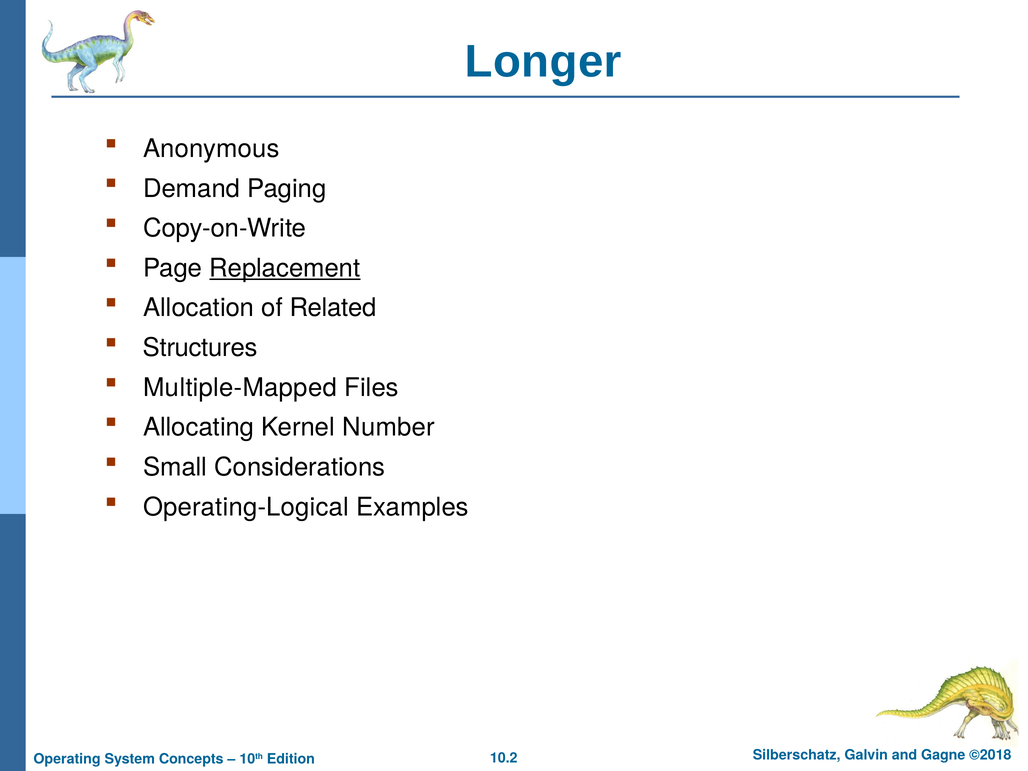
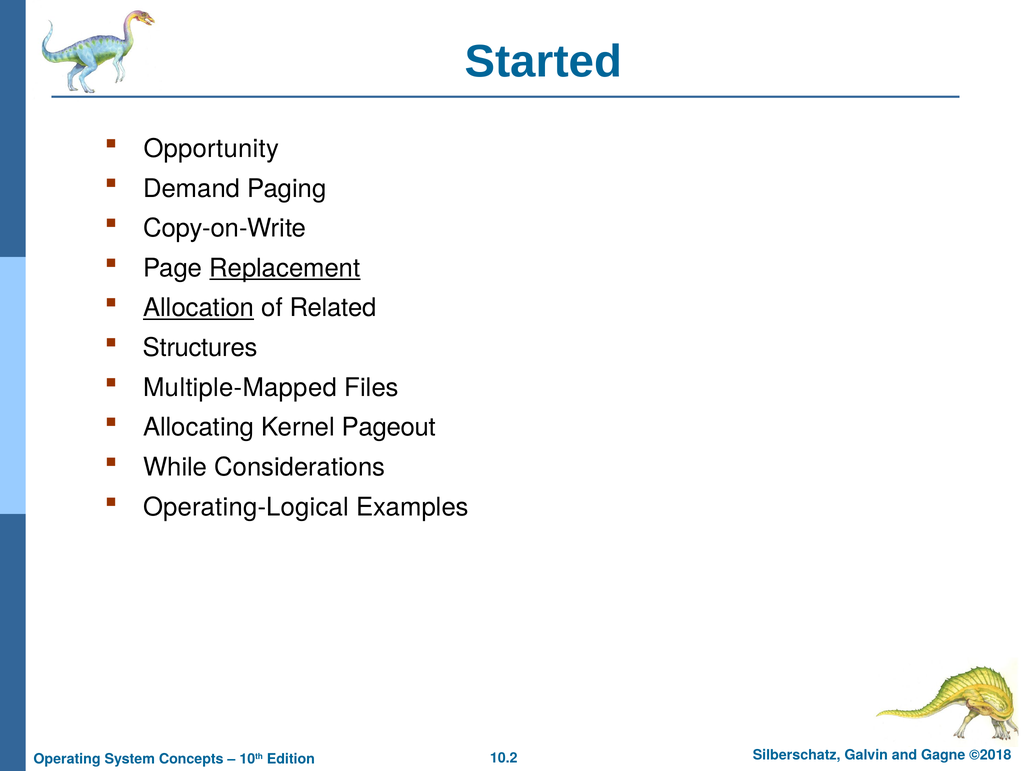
Longer: Longer -> Started (543, 62)
Anonymous: Anonymous -> Opportunity (211, 149)
Allocation underline: none -> present (199, 308)
Number: Number -> Pageout (389, 427)
Small: Small -> While (175, 467)
